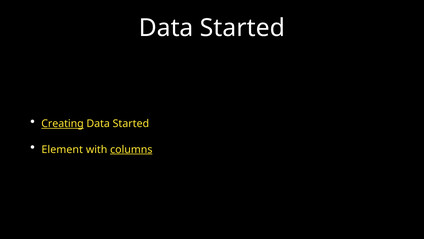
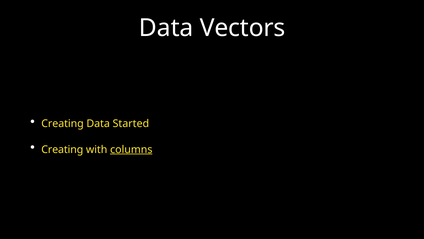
Started: Started -> Vectors (243, 28)
Creating underline: present -> none (63, 123)
Element: Element -> Creating (62, 149)
